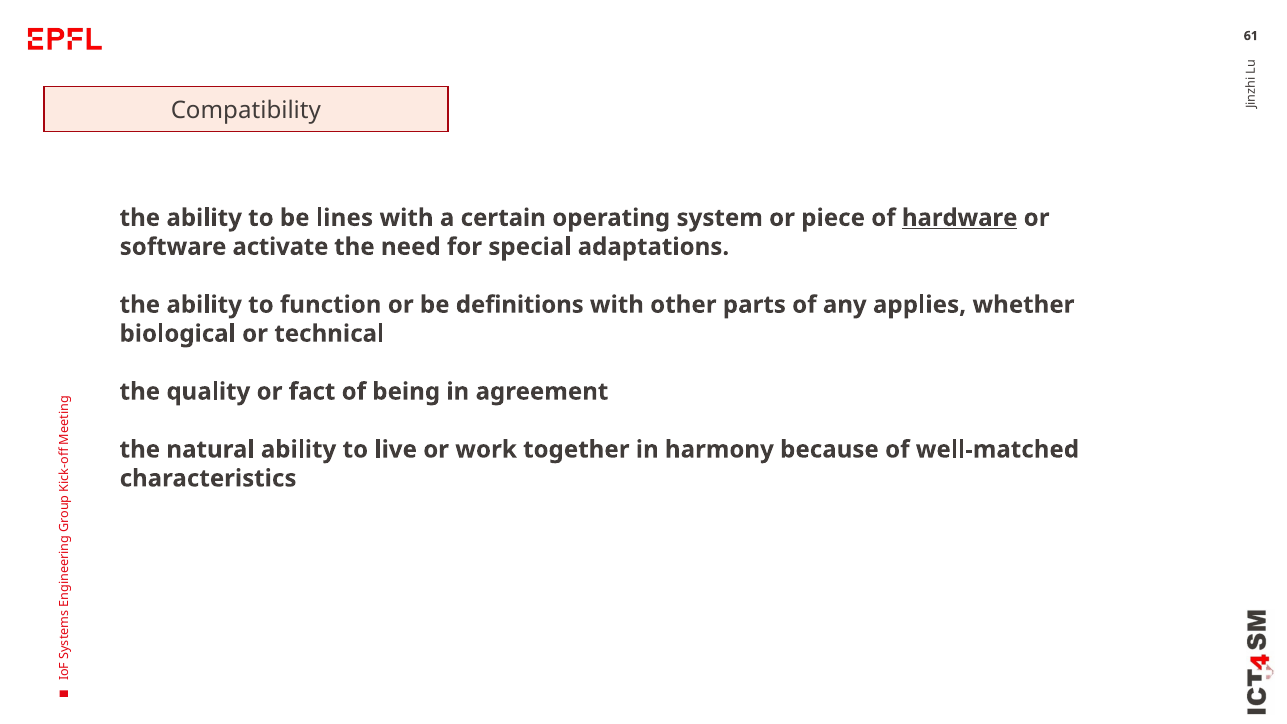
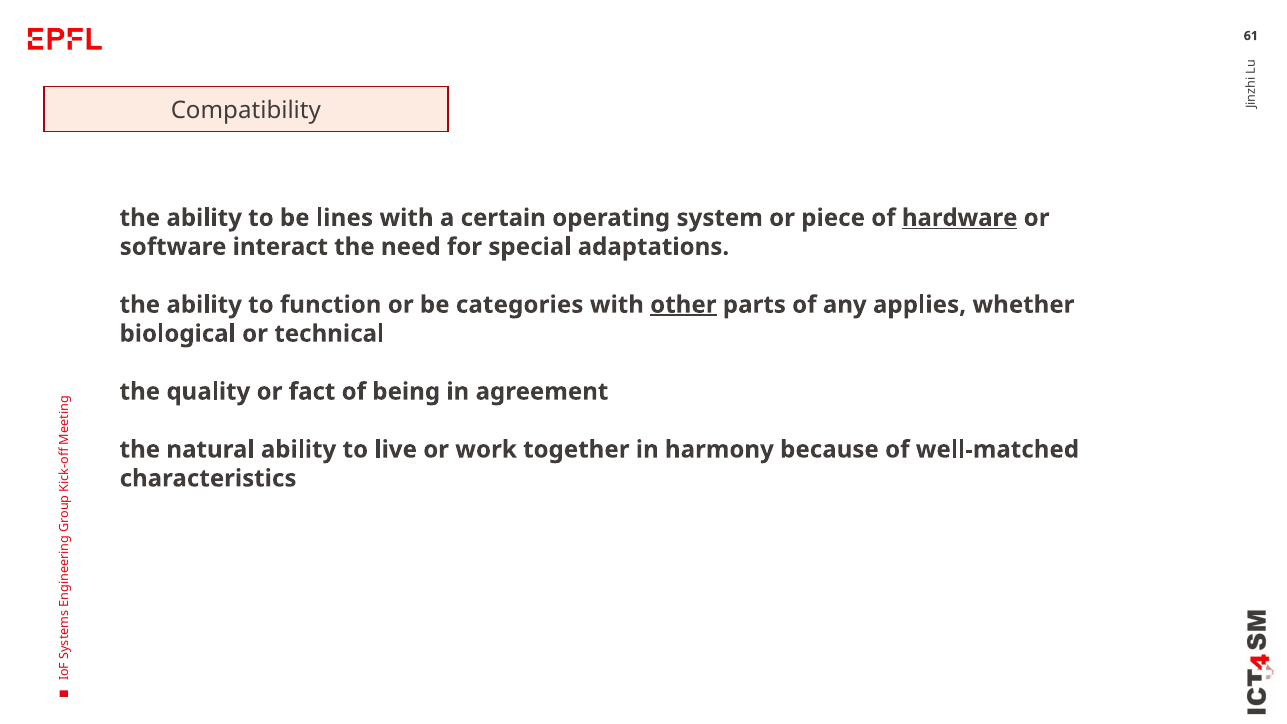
activate: activate -> interact (280, 247)
definitions: definitions -> categories (520, 305)
other underline: none -> present (683, 305)
